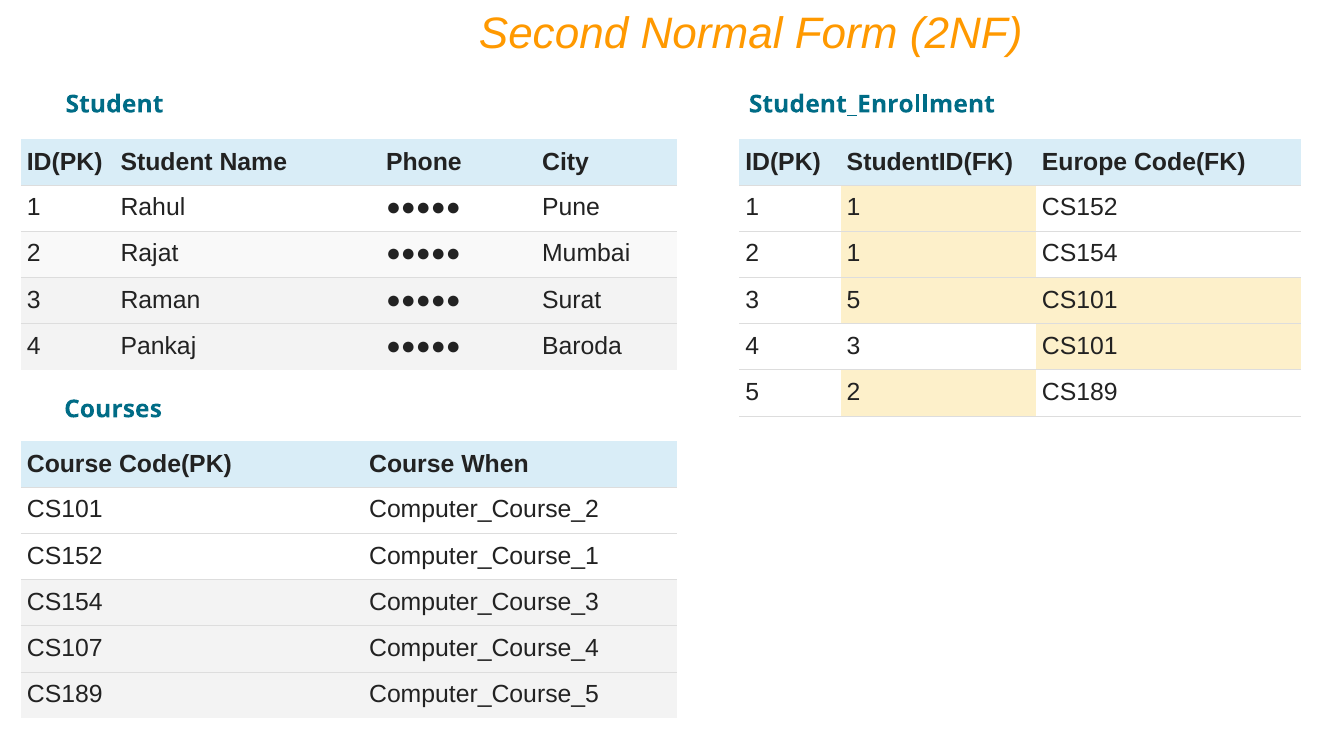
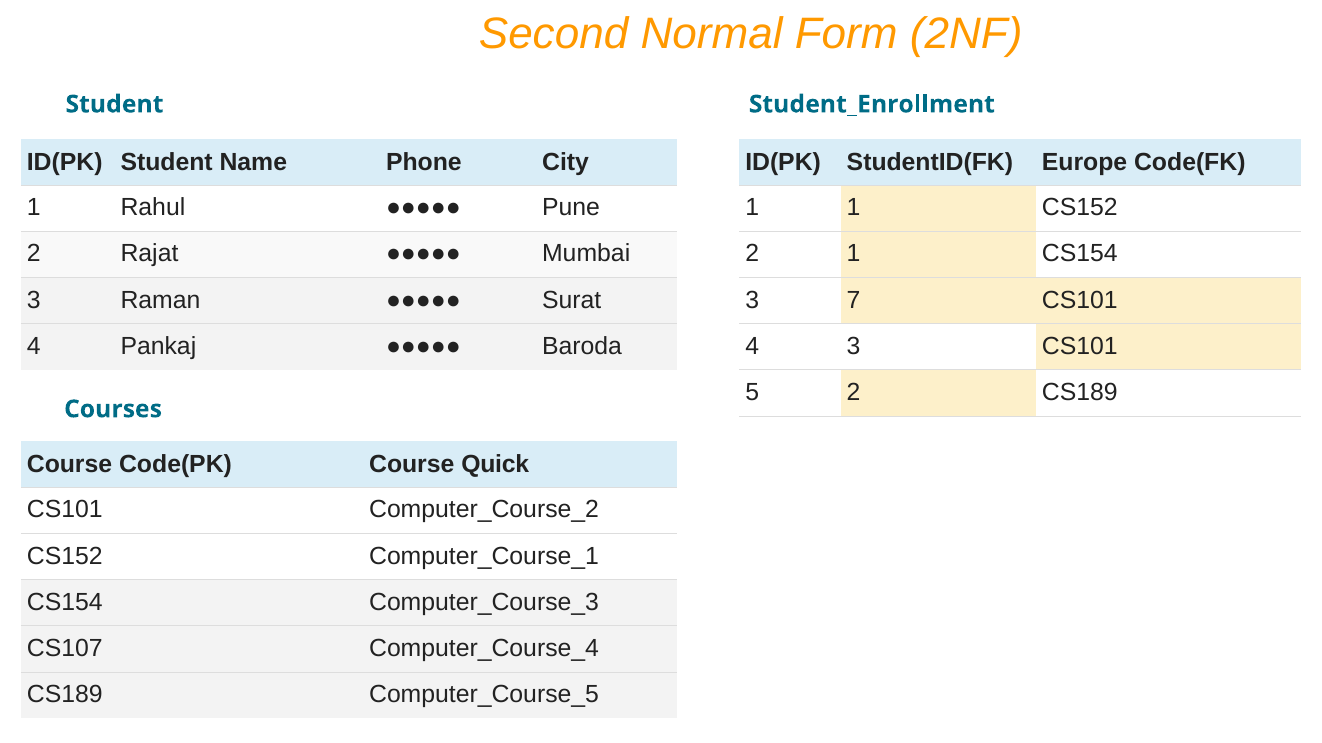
3 5: 5 -> 7 (854, 300)
When: When -> Quick (495, 465)
